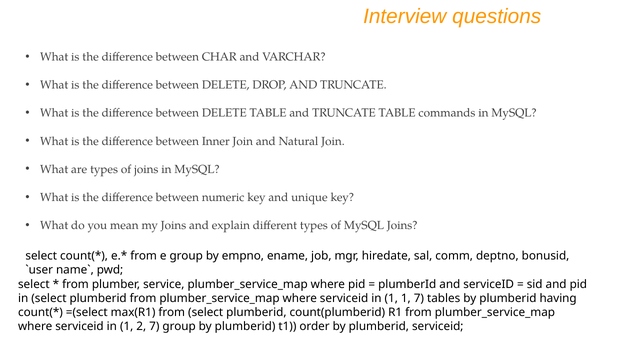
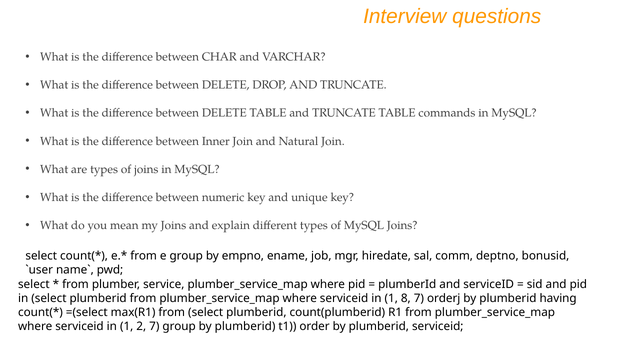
1 1: 1 -> 8 (406, 298)
tables: tables -> orderj (444, 298)
